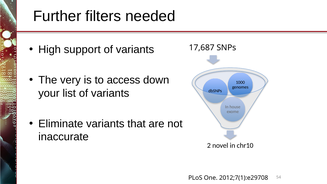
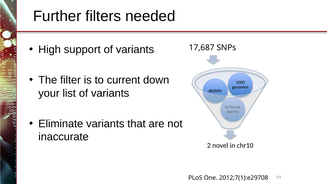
very: very -> filter (70, 80)
access: access -> current (124, 80)
